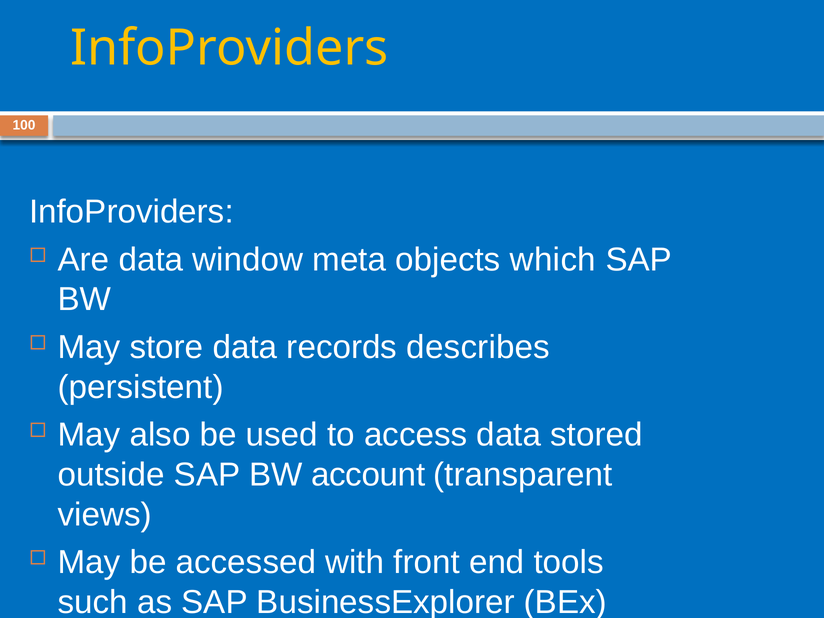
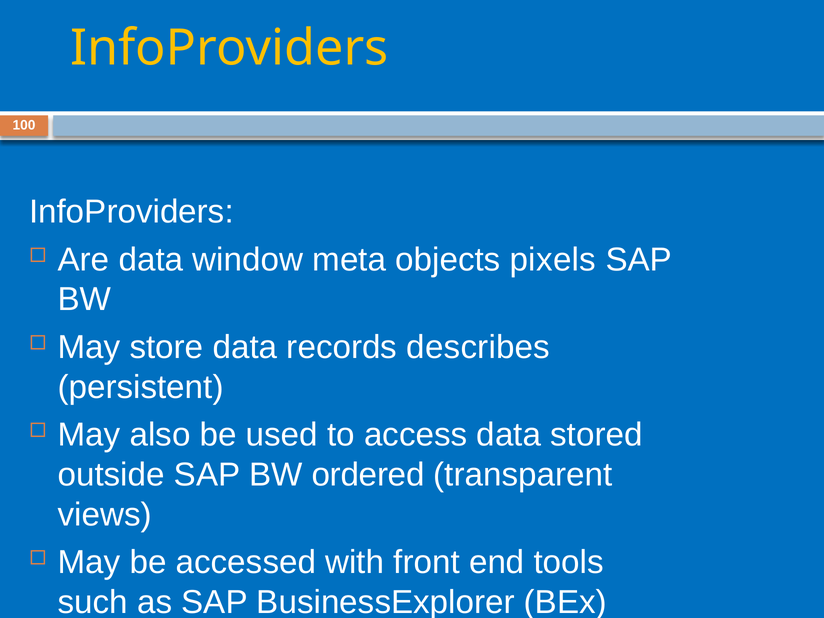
which: which -> pixels (553, 260)
account: account -> ordered (368, 475)
